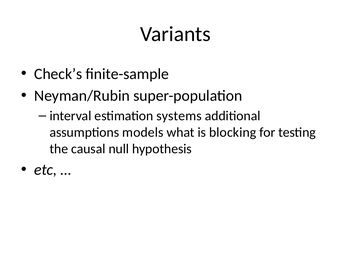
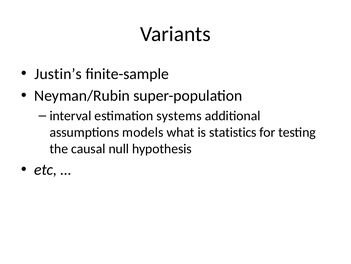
Check’s: Check’s -> Justin’s (58, 74)
blocking: blocking -> statistics (233, 132)
